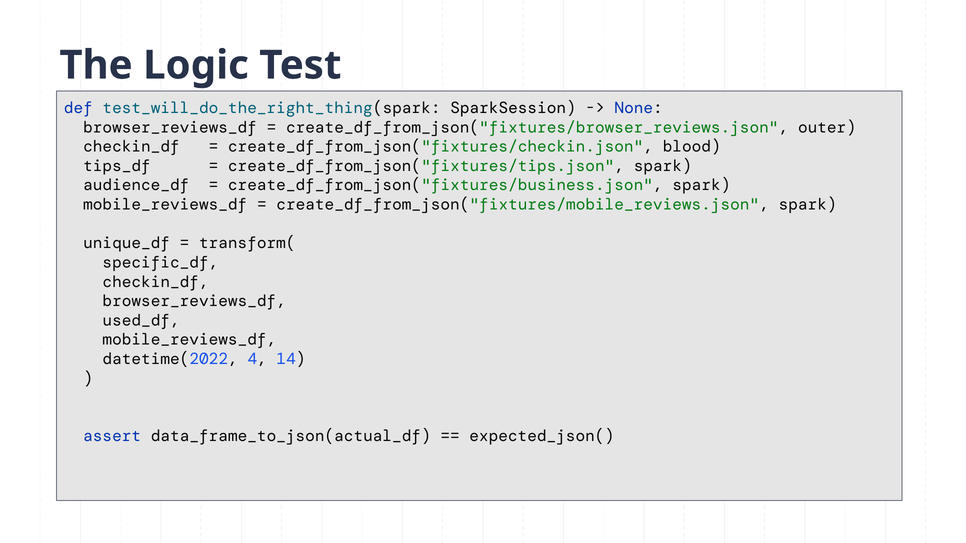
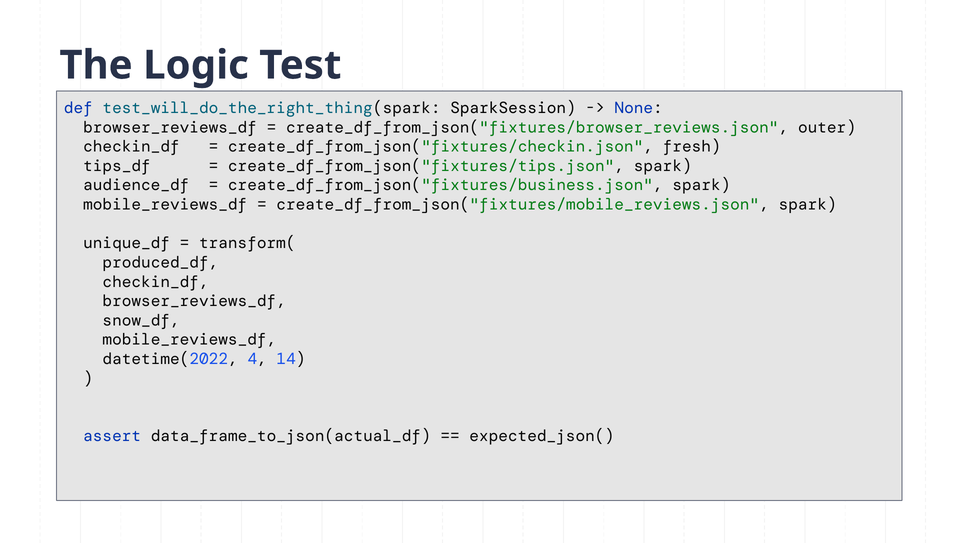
blood: blood -> fresh (692, 147)
specific_df: specific_df -> produced_df (160, 263)
used_df: used_df -> snow_df (141, 321)
